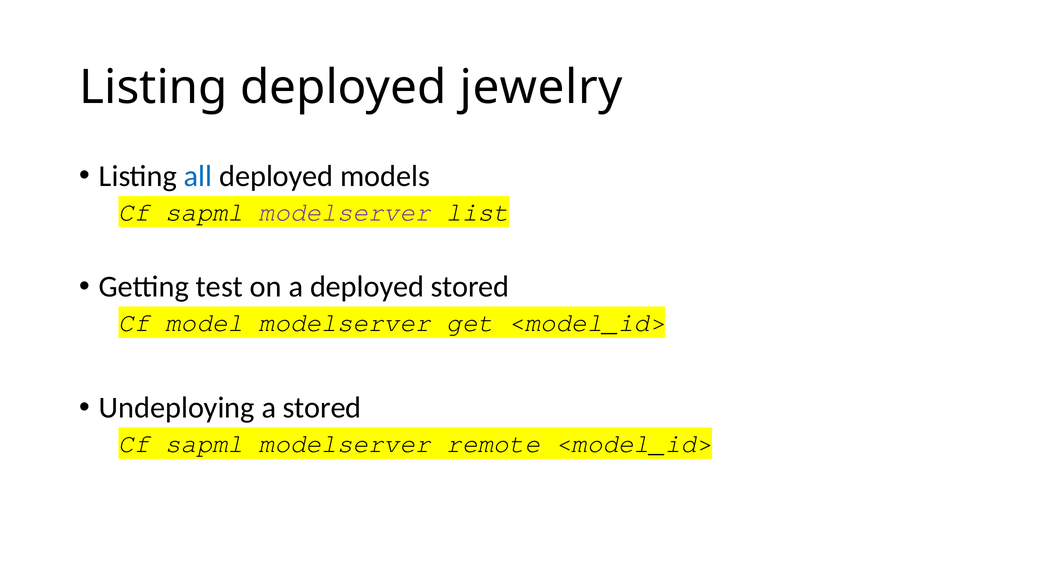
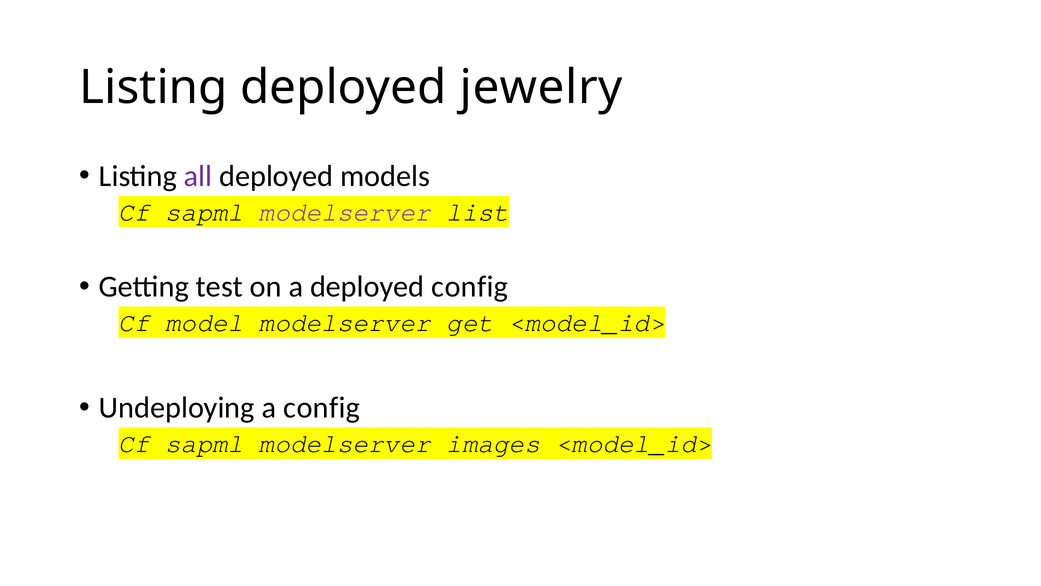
all colour: blue -> purple (198, 176)
deployed stored: stored -> config (470, 287)
a stored: stored -> config (322, 407)
remote: remote -> images (493, 443)
